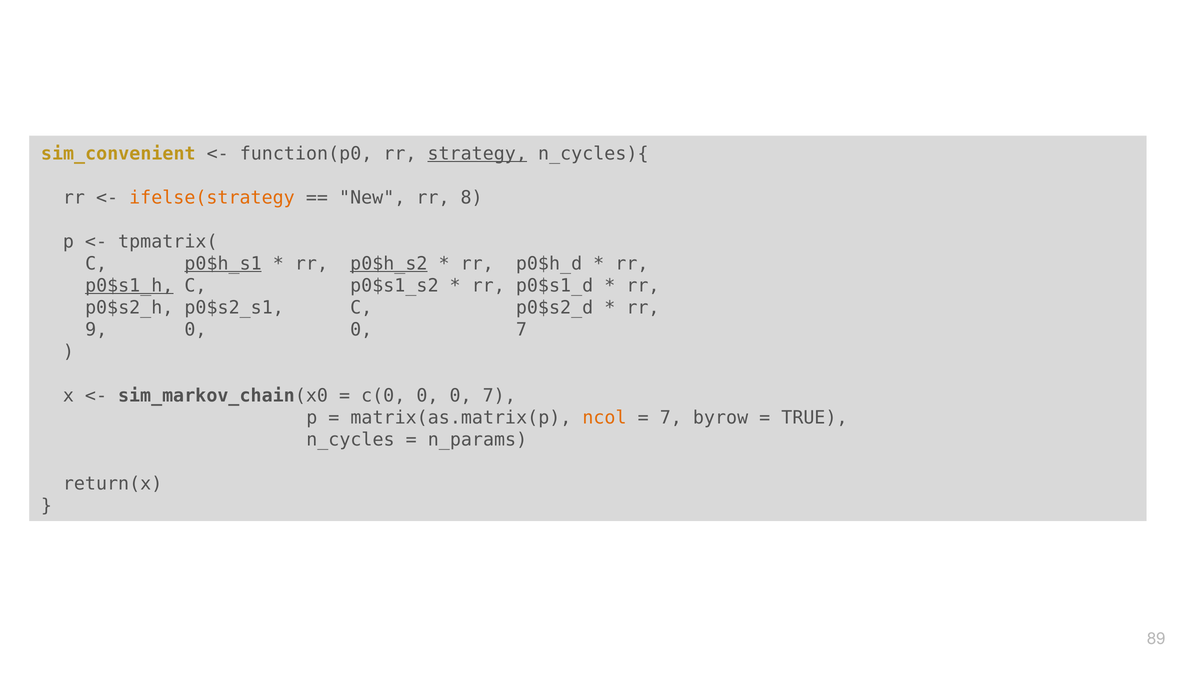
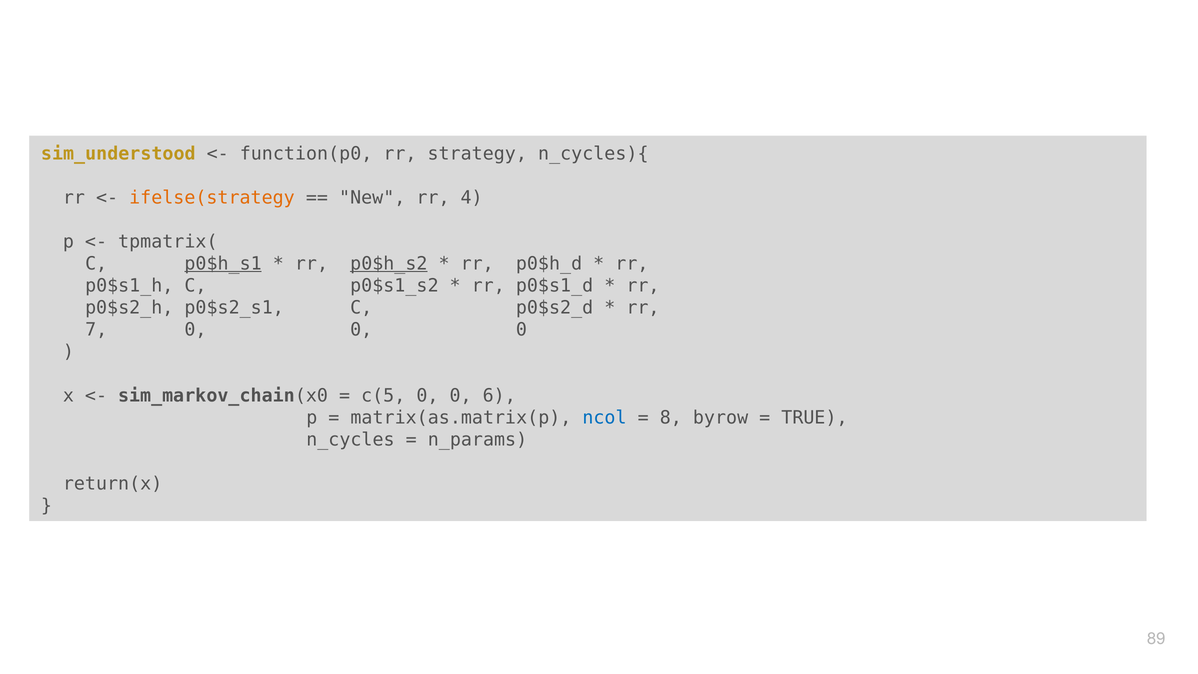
sim_convenient: sim_convenient -> sim_understood (118, 154)
strategy underline: present -> none (477, 154)
8: 8 -> 4 (472, 198)
p0$s1_h underline: present -> none (129, 286)
9: 9 -> 7 (96, 330)
7: 7 -> 0 (521, 330)
c(0: c(0 -> c(5 (383, 396)
7: 7 -> 6 (499, 396)
ncol colour: orange -> blue (604, 418)
7: 7 -> 8 (671, 418)
